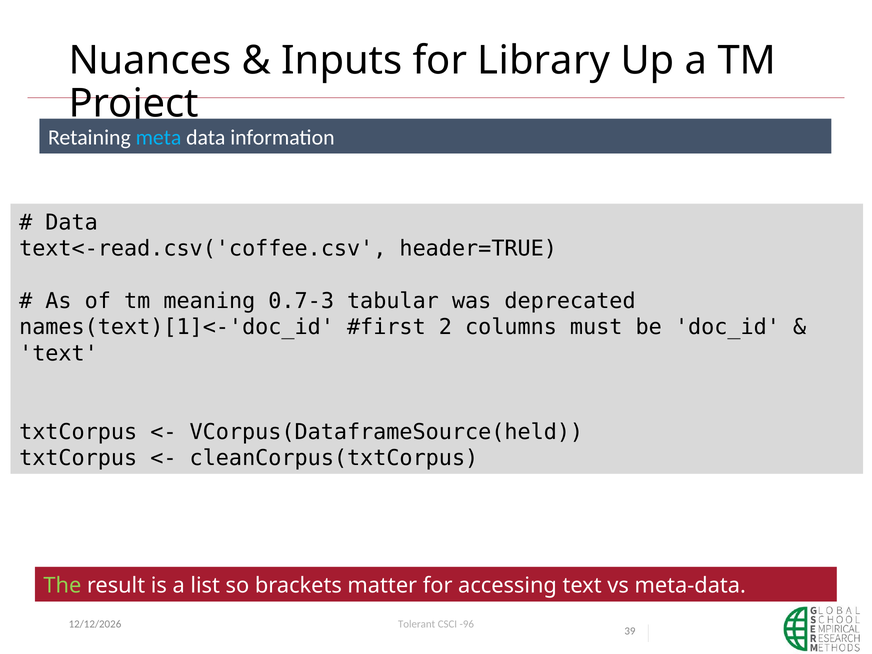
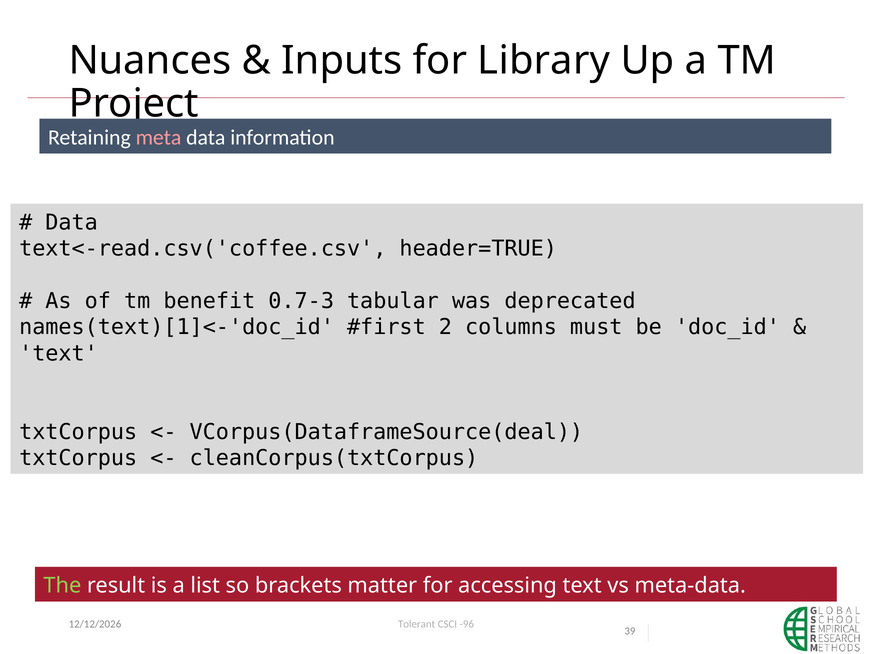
meta colour: light blue -> pink (158, 138)
meaning: meaning -> benefit (209, 301)
VCorpus(DataframeSource(held: VCorpus(DataframeSource(held -> VCorpus(DataframeSource(deal (386, 432)
